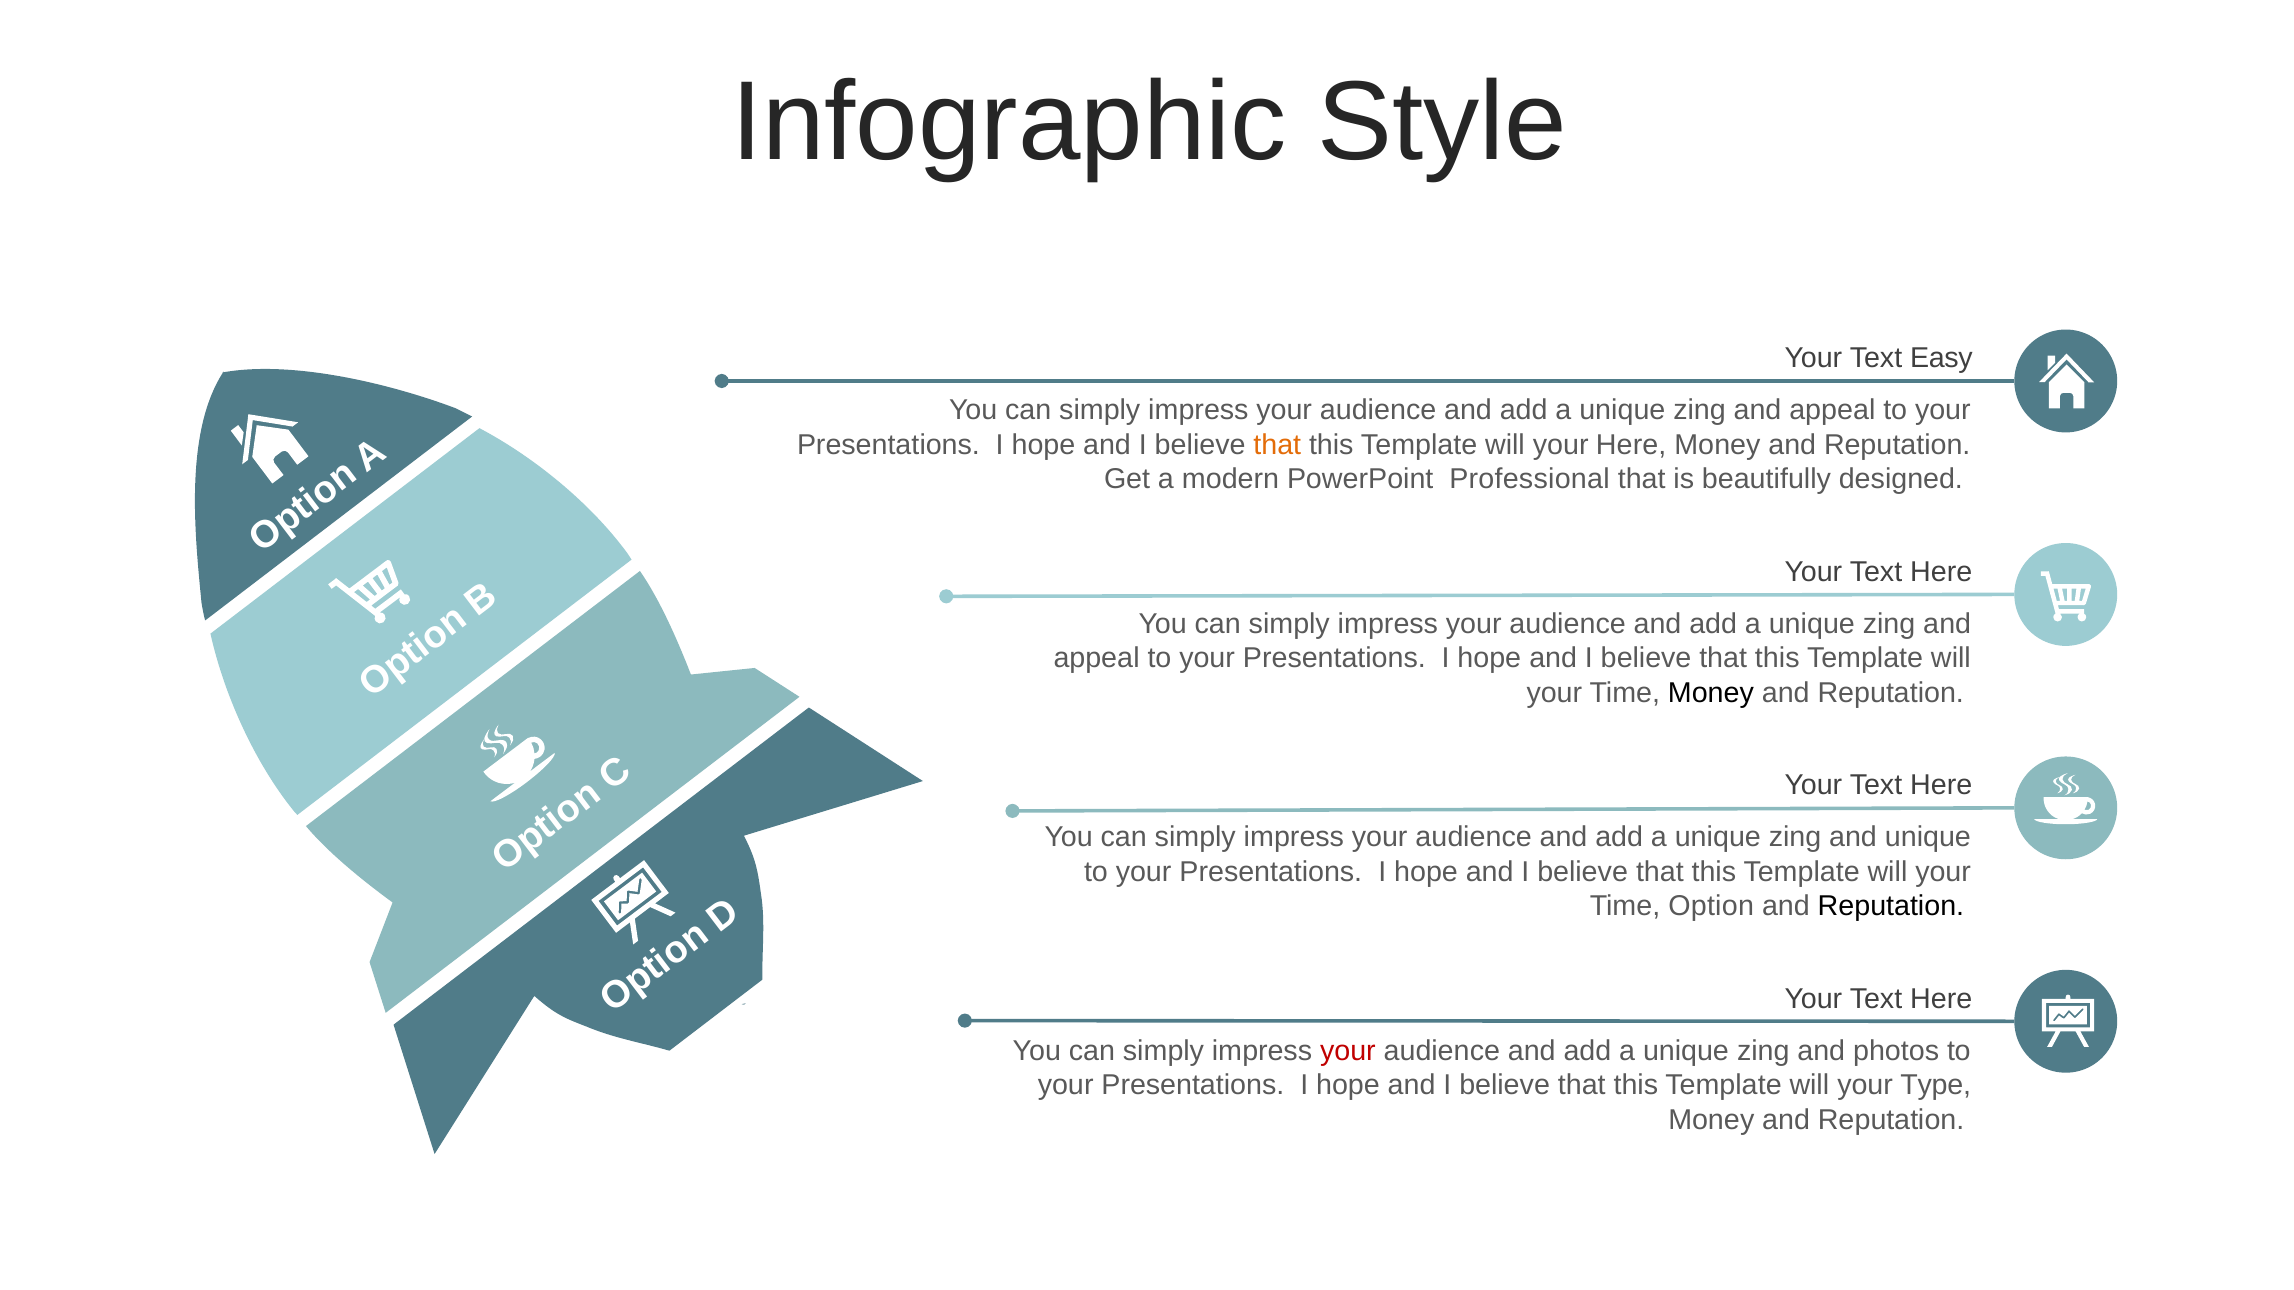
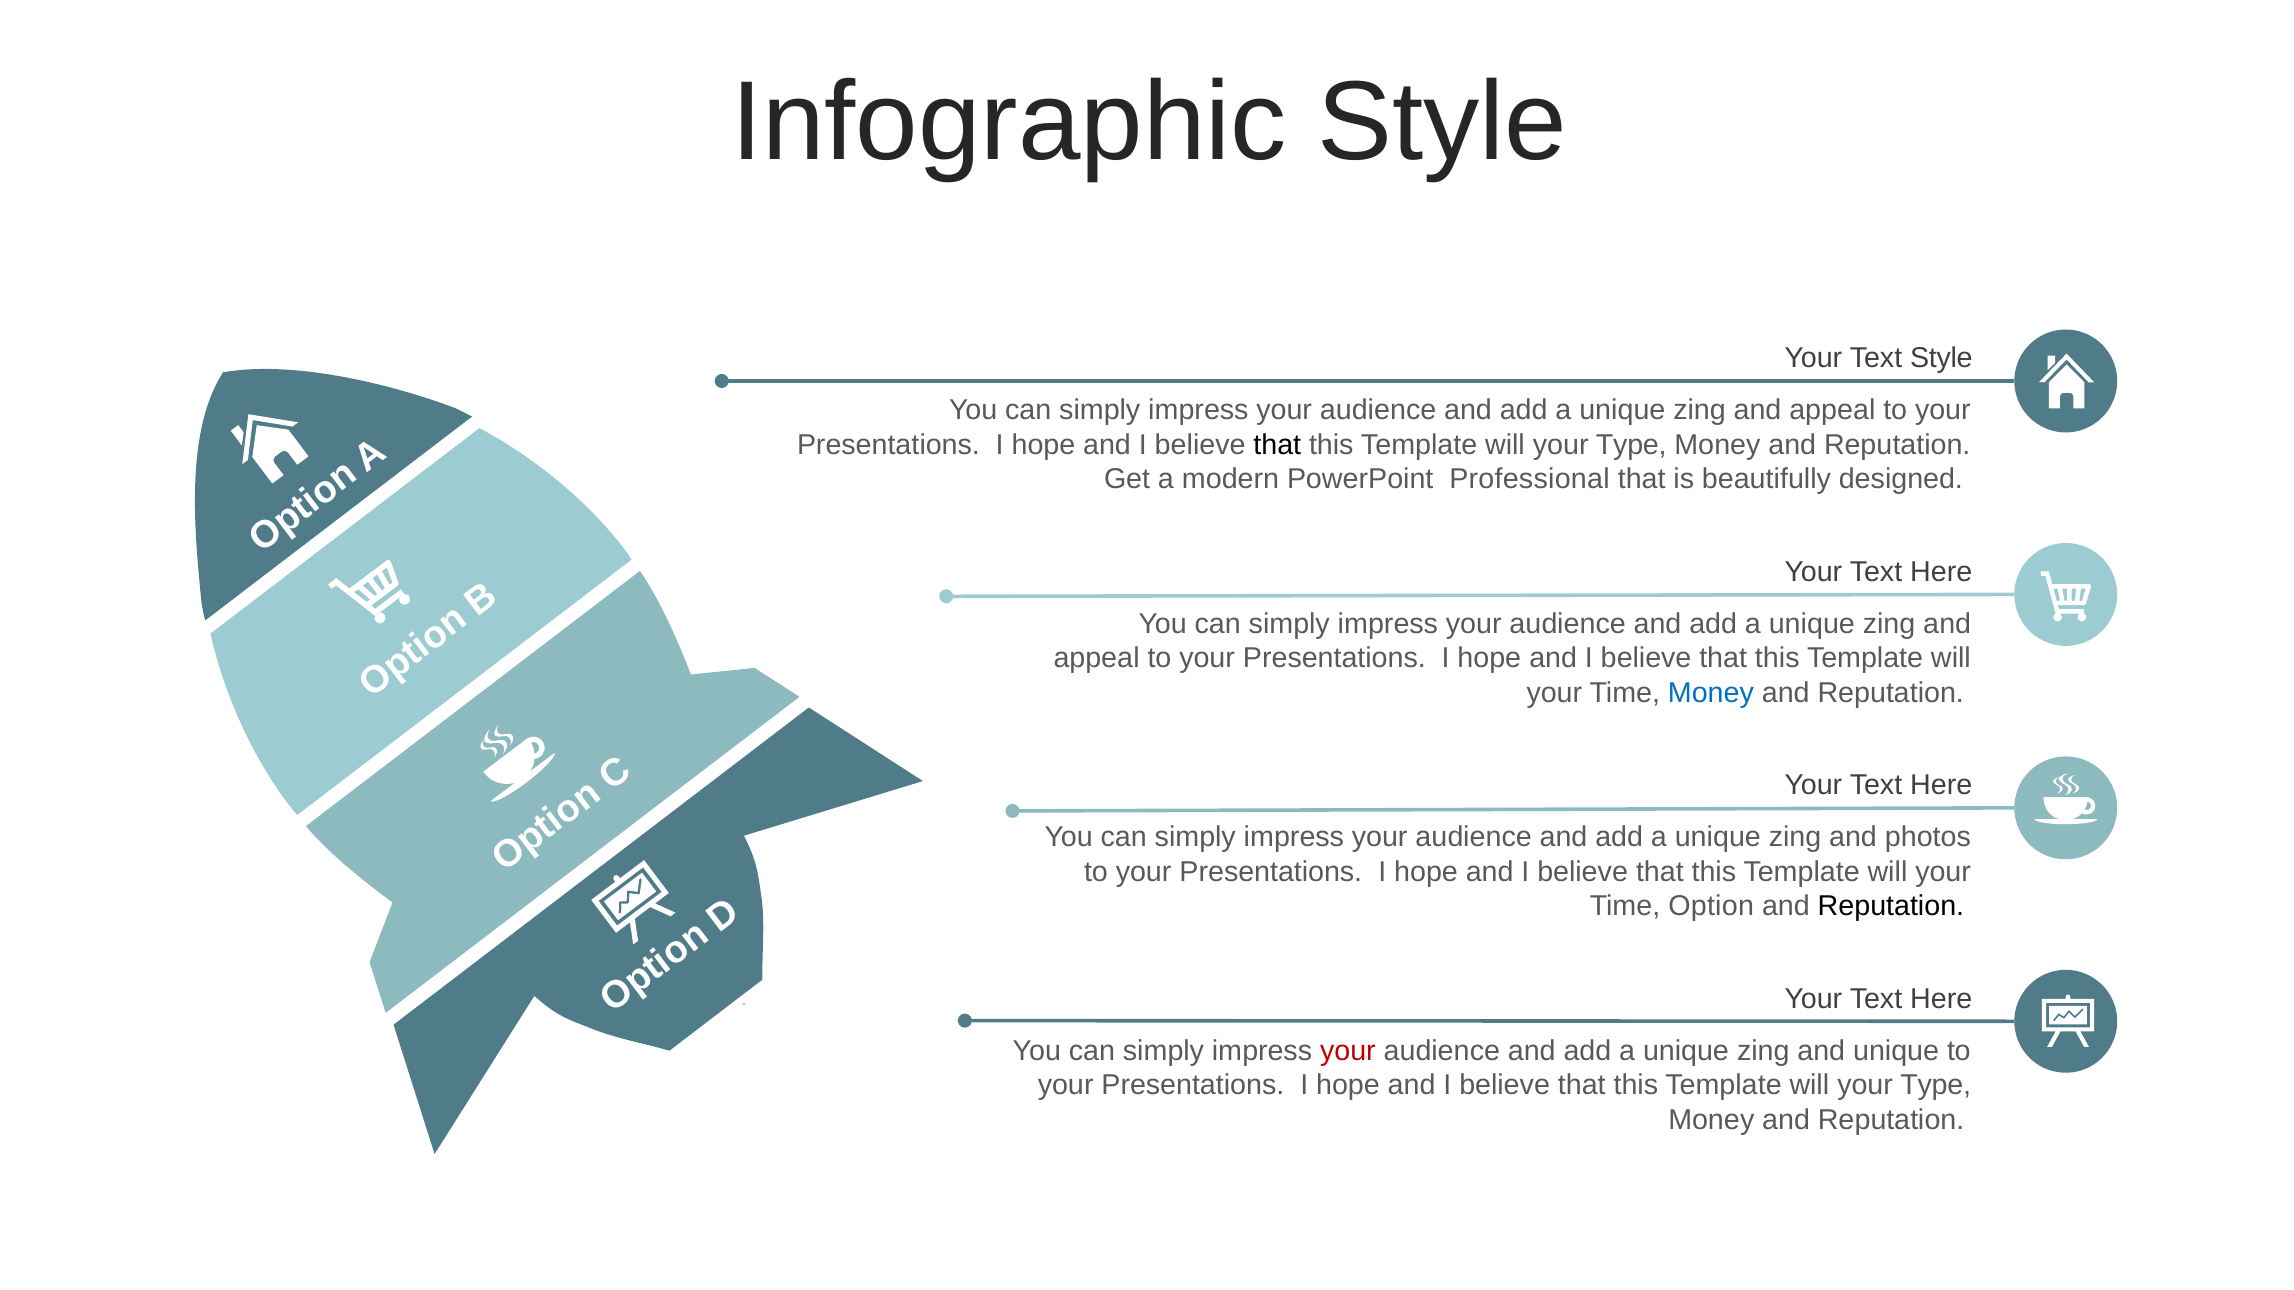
Text Easy: Easy -> Style (1941, 358)
that colour: orange -> black (1277, 445)
Here: Here -> Type (1631, 445)
Money colour: black -> blue (1711, 693)
and unique: unique -> photos (1928, 838)
and photos: photos -> unique (1896, 1051)
